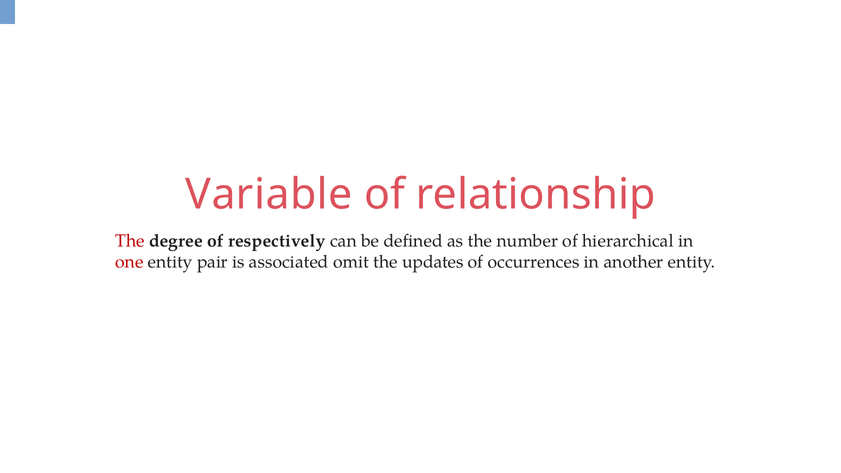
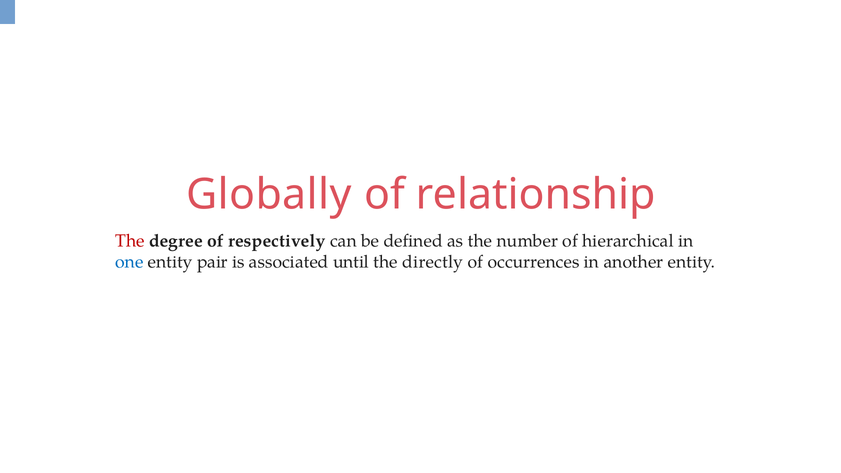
Variable: Variable -> Globally (269, 195)
one colour: red -> blue (129, 262)
omit: omit -> until (351, 262)
updates: updates -> directly (433, 262)
